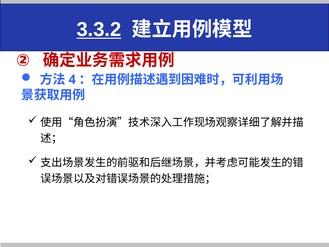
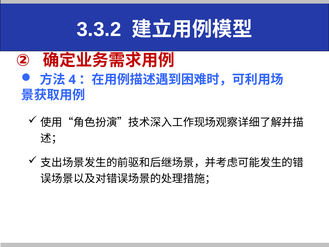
3.3.2 underline: present -> none (99, 30)
